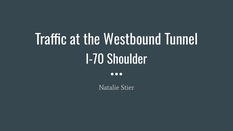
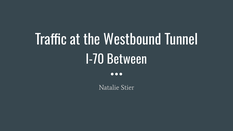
Shoulder: Shoulder -> Between (127, 60)
